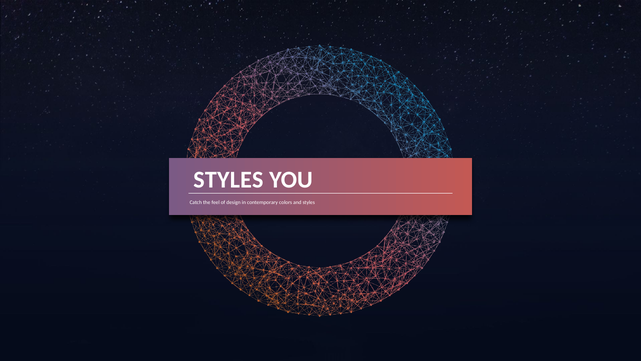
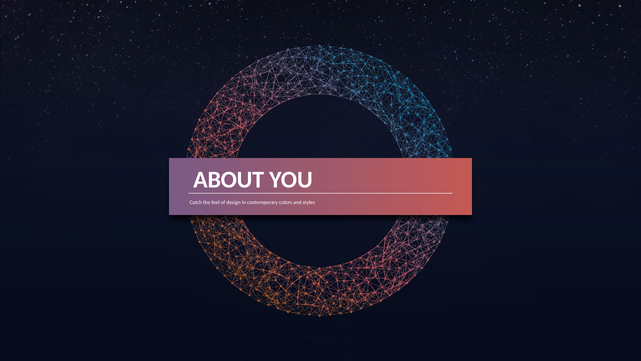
STYLES: STYLES -> ABOUT (229, 180)
